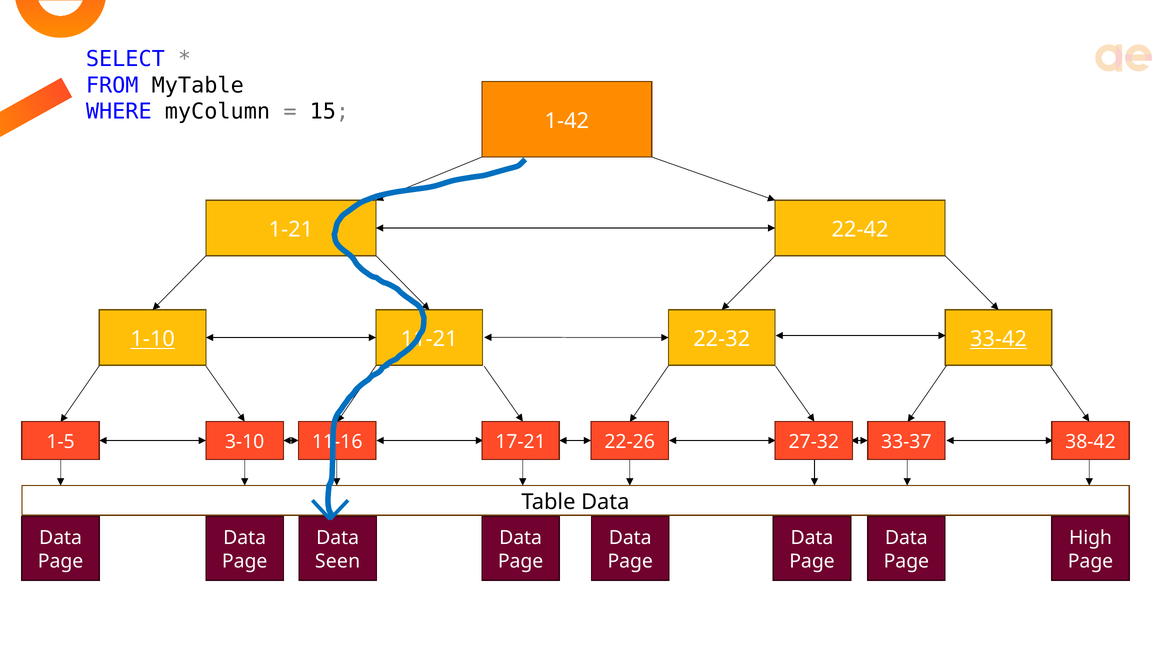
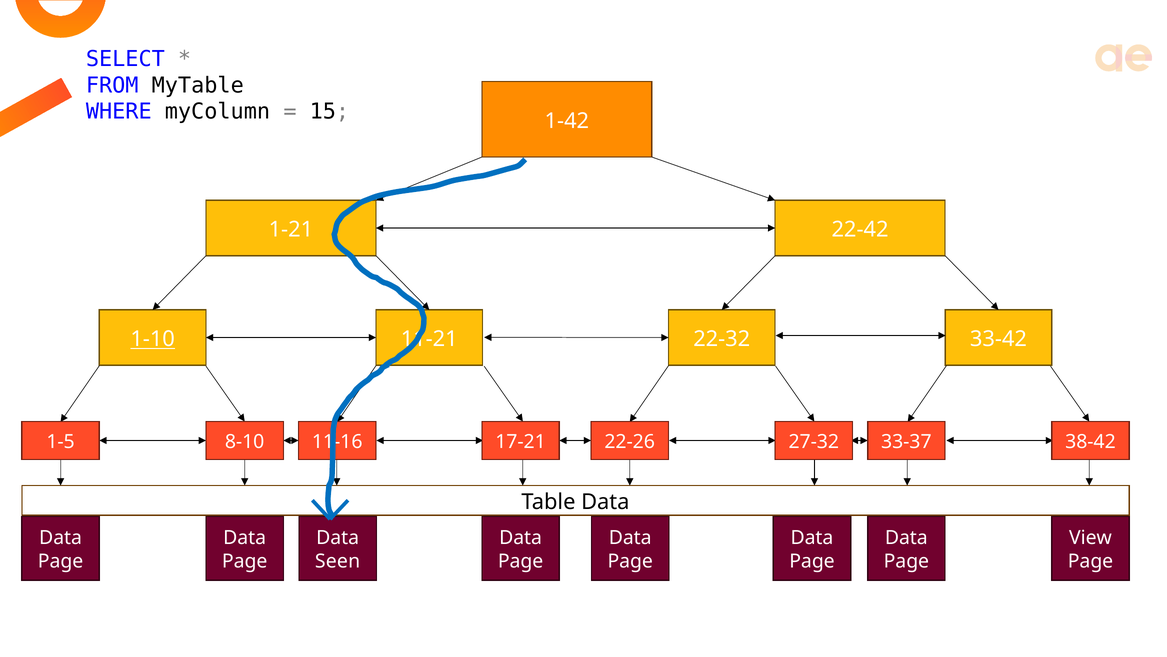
33-42 underline: present -> none (998, 339)
3-10: 3-10 -> 8-10 (245, 441)
High: High -> View (1090, 538)
